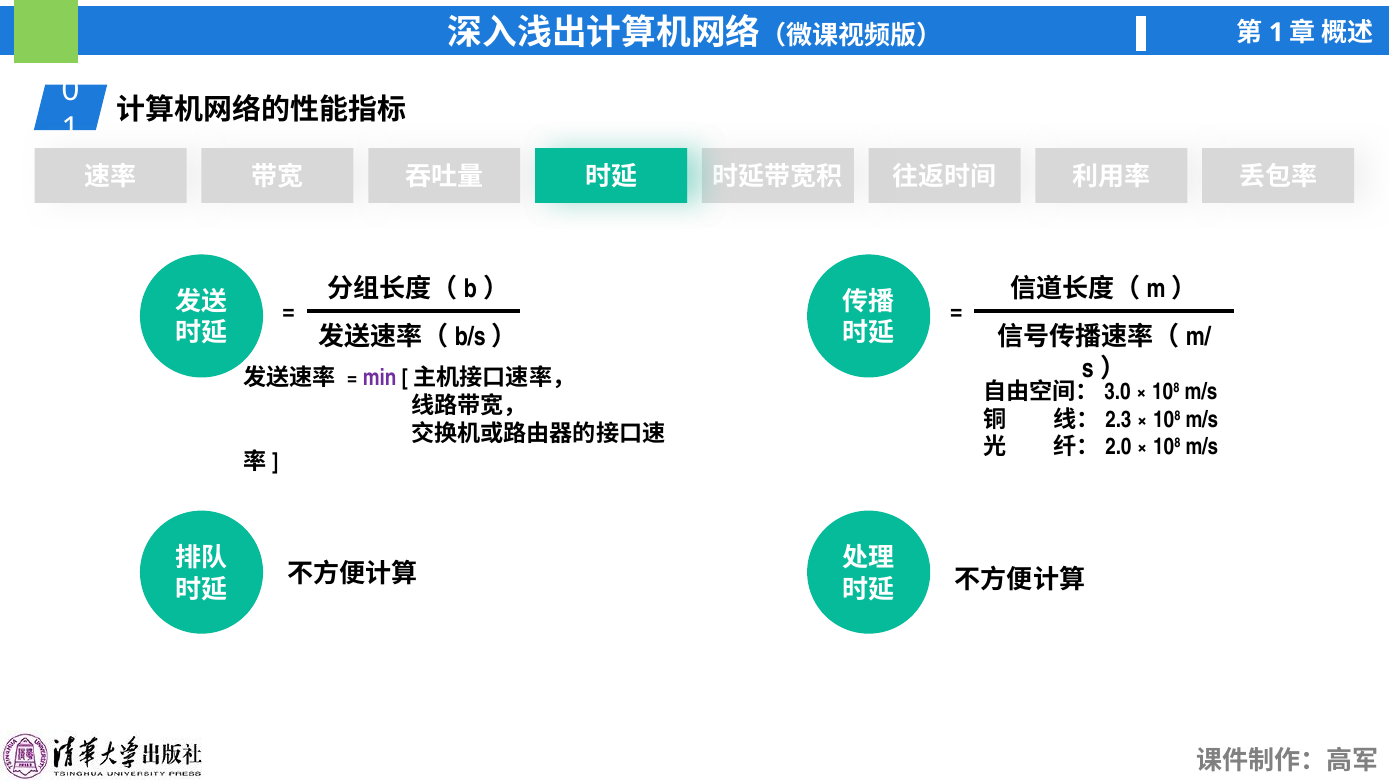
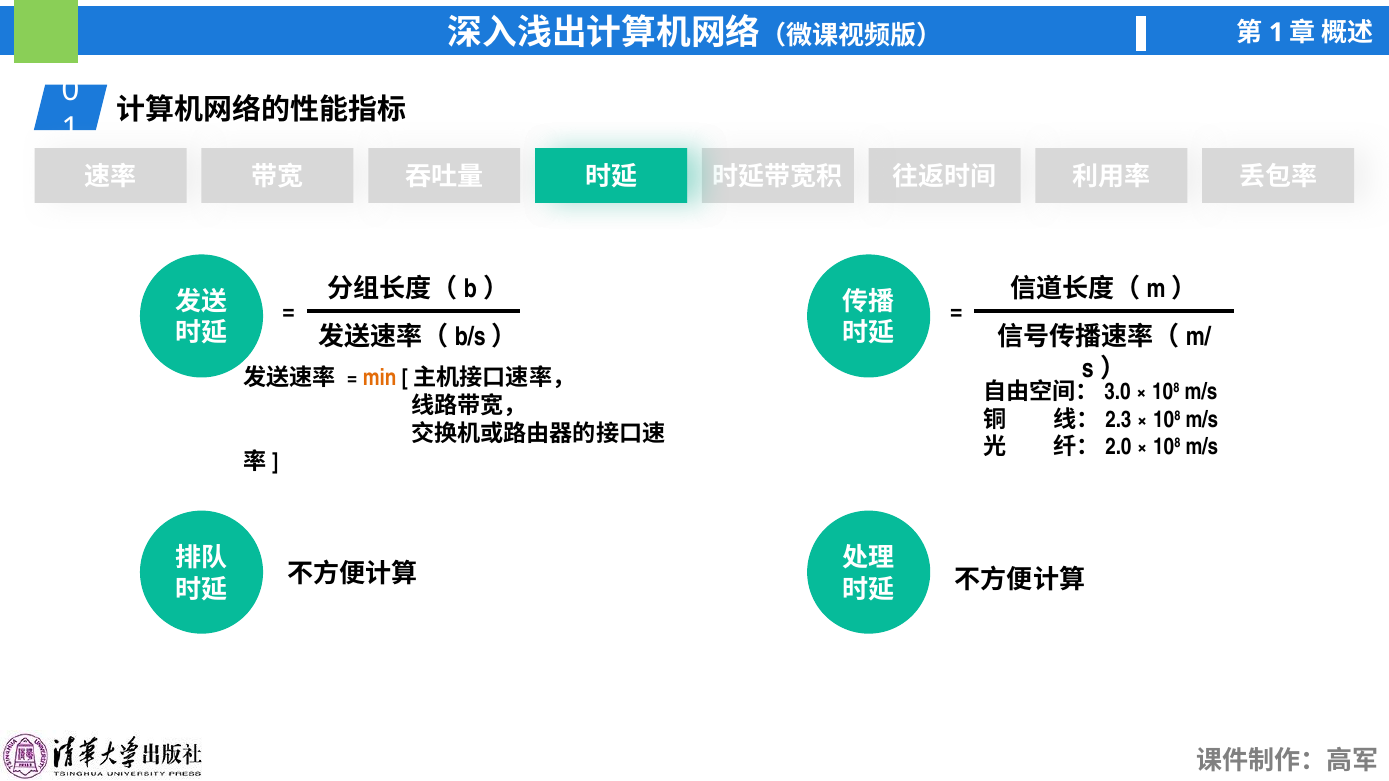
min colour: purple -> orange (380, 379)
